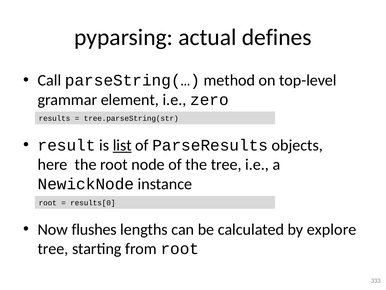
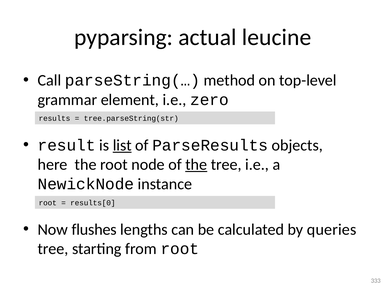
defines: defines -> leucine (277, 37)
the underline: none -> present (196, 164)
explore: explore -> queries (332, 229)
